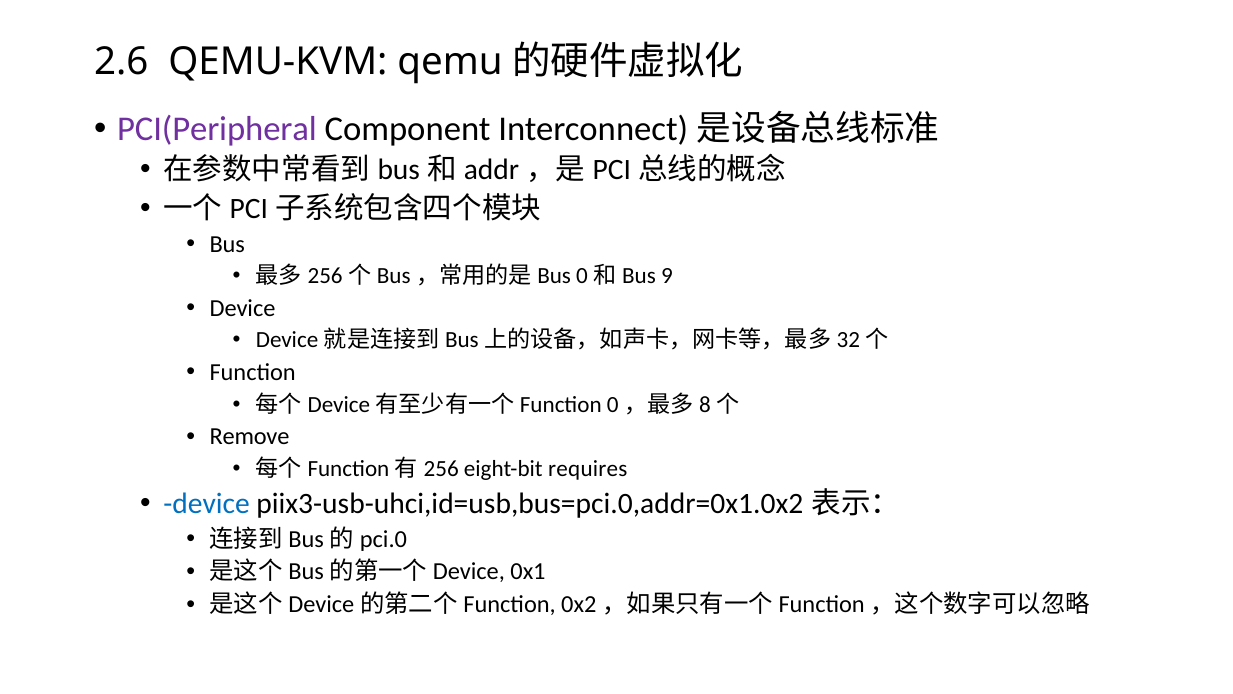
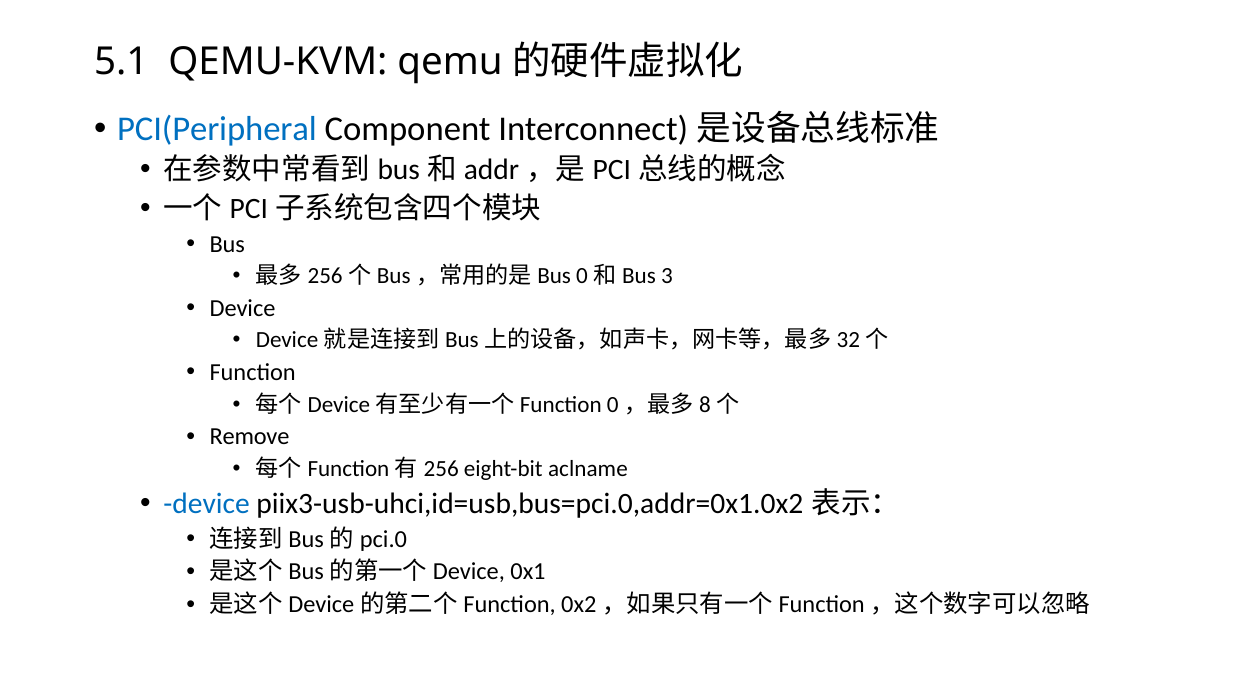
2.6: 2.6 -> 5.1 (121, 62)
PCI(Peripheral colour: purple -> blue (217, 129)
9: 9 -> 3 (667, 276)
requires: requires -> aclname (588, 468)
